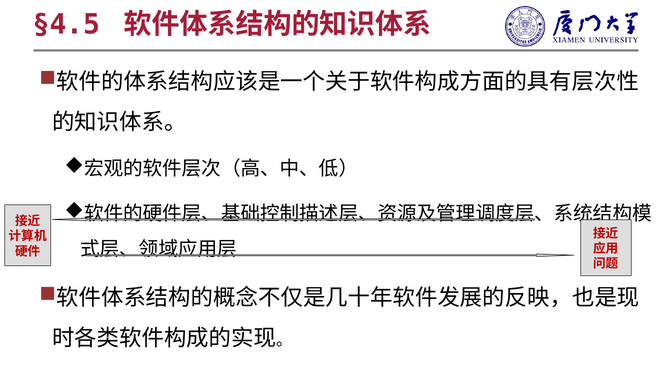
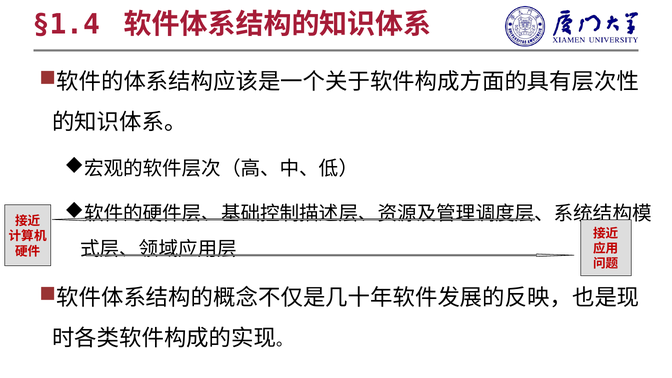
§4.5: §4.5 -> §1.4 (66, 24)
